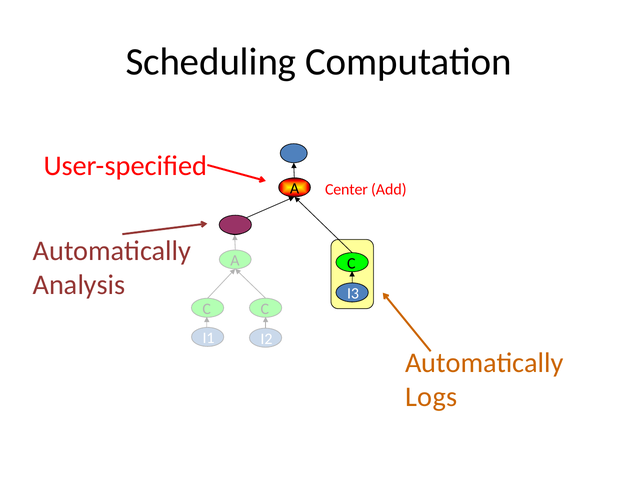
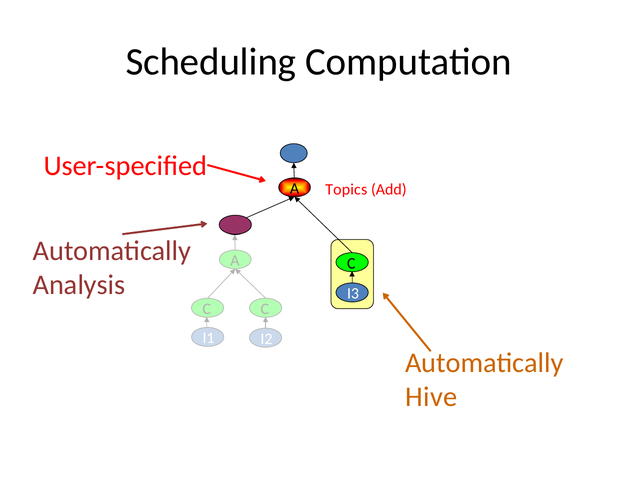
Center: Center -> Topics (346, 189)
Logs: Logs -> Hive (431, 396)
